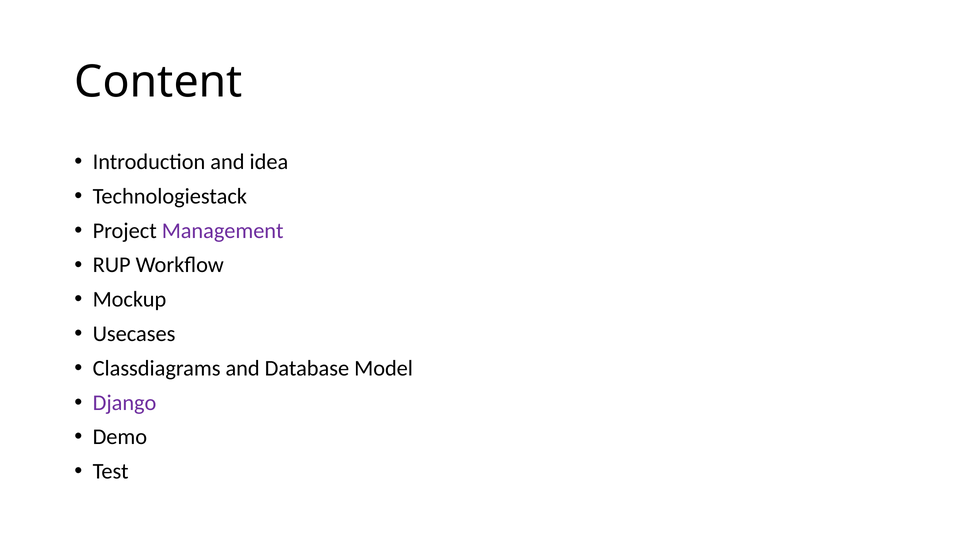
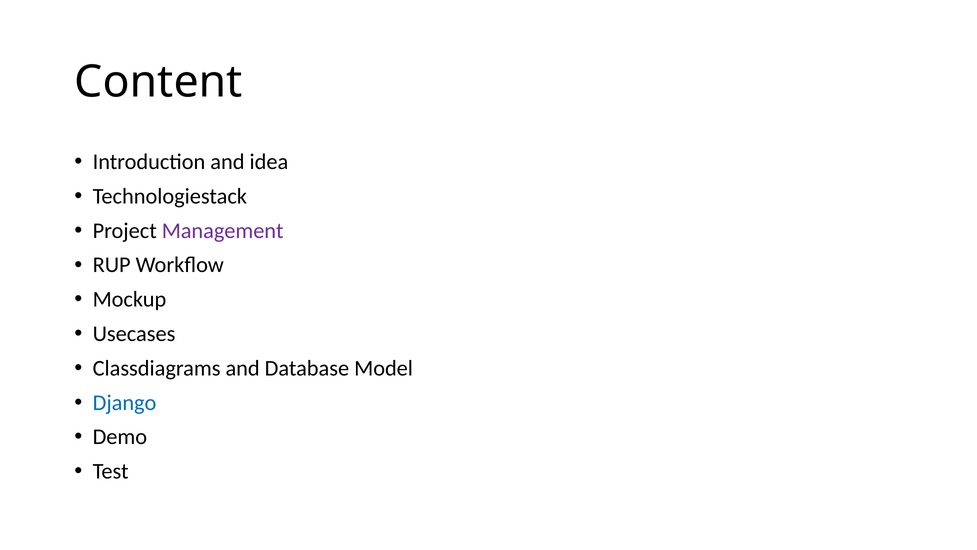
Django colour: purple -> blue (125, 402)
